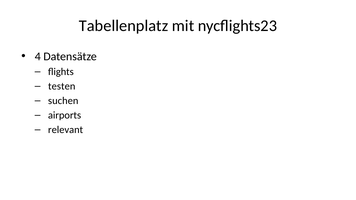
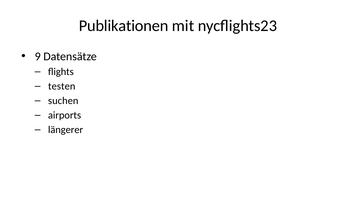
Tabellenplatz: Tabellenplatz -> Publikationen (124, 26)
4: 4 -> 9 (38, 56)
relevant: relevant -> längerer (66, 130)
